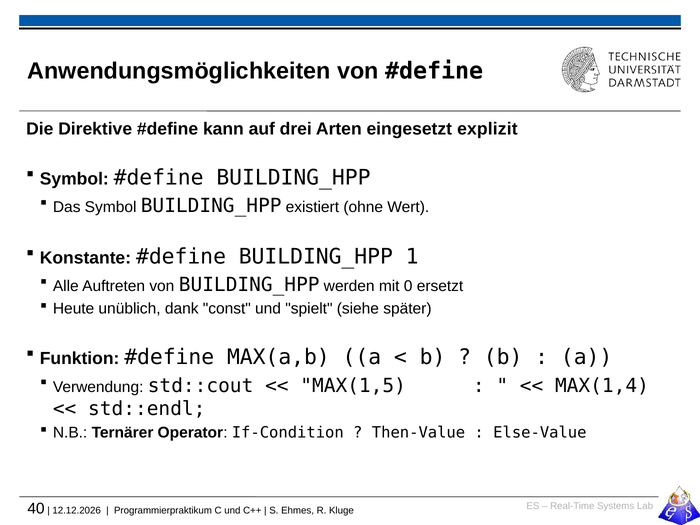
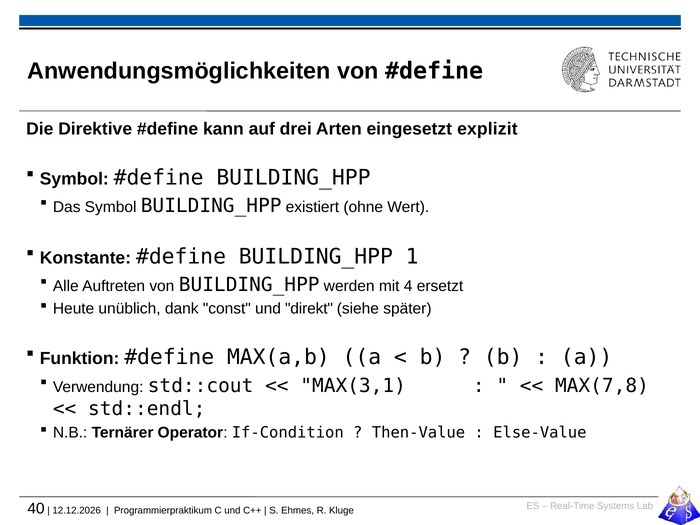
0: 0 -> 4 (408, 286)
spielt: spielt -> direkt (309, 309)
MAX(1,5: MAX(1,5 -> MAX(3,1 (353, 386)
MAX(1,4: MAX(1,4 -> MAX(7,8 (602, 386)
